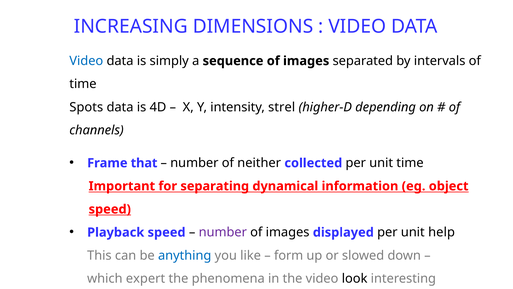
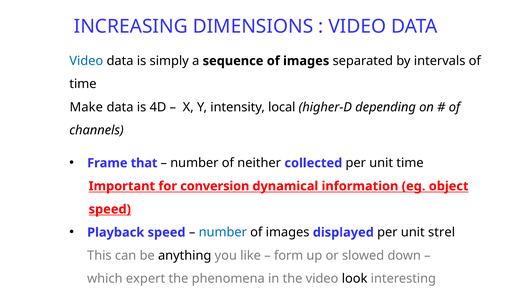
Spots: Spots -> Make (86, 107)
strel: strel -> local (282, 107)
separating: separating -> conversion (215, 186)
number colour: purple -> blue (223, 232)
help: help -> strel (442, 232)
anything colour: blue -> black (185, 255)
